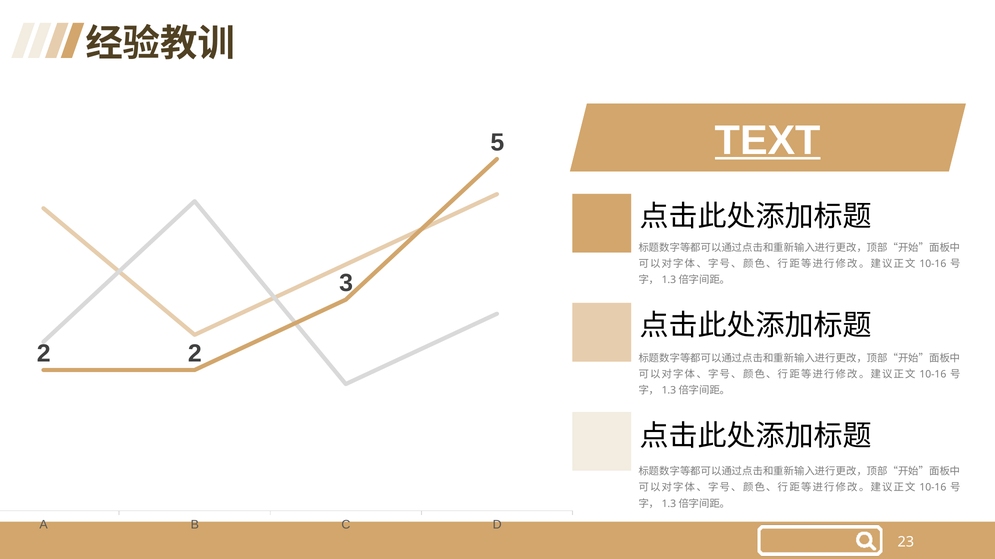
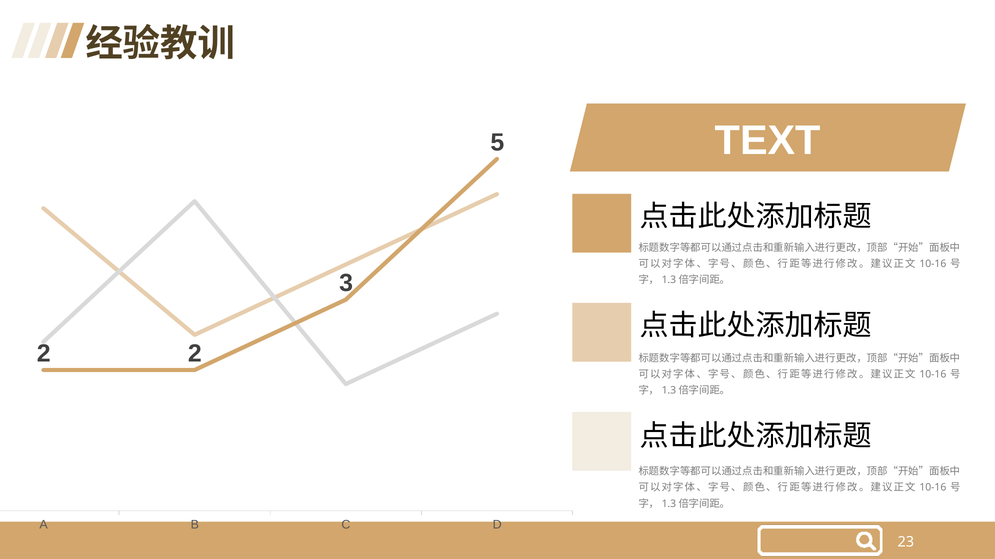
TEXT underline: present -> none (768, 141)
